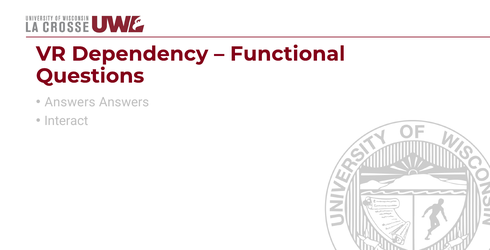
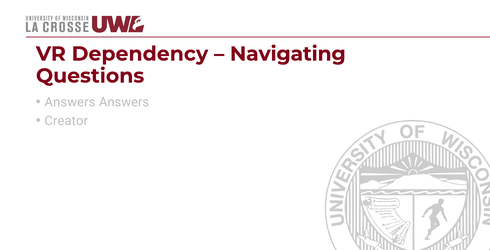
Functional: Functional -> Navigating (288, 54)
Interact: Interact -> Creator (66, 121)
